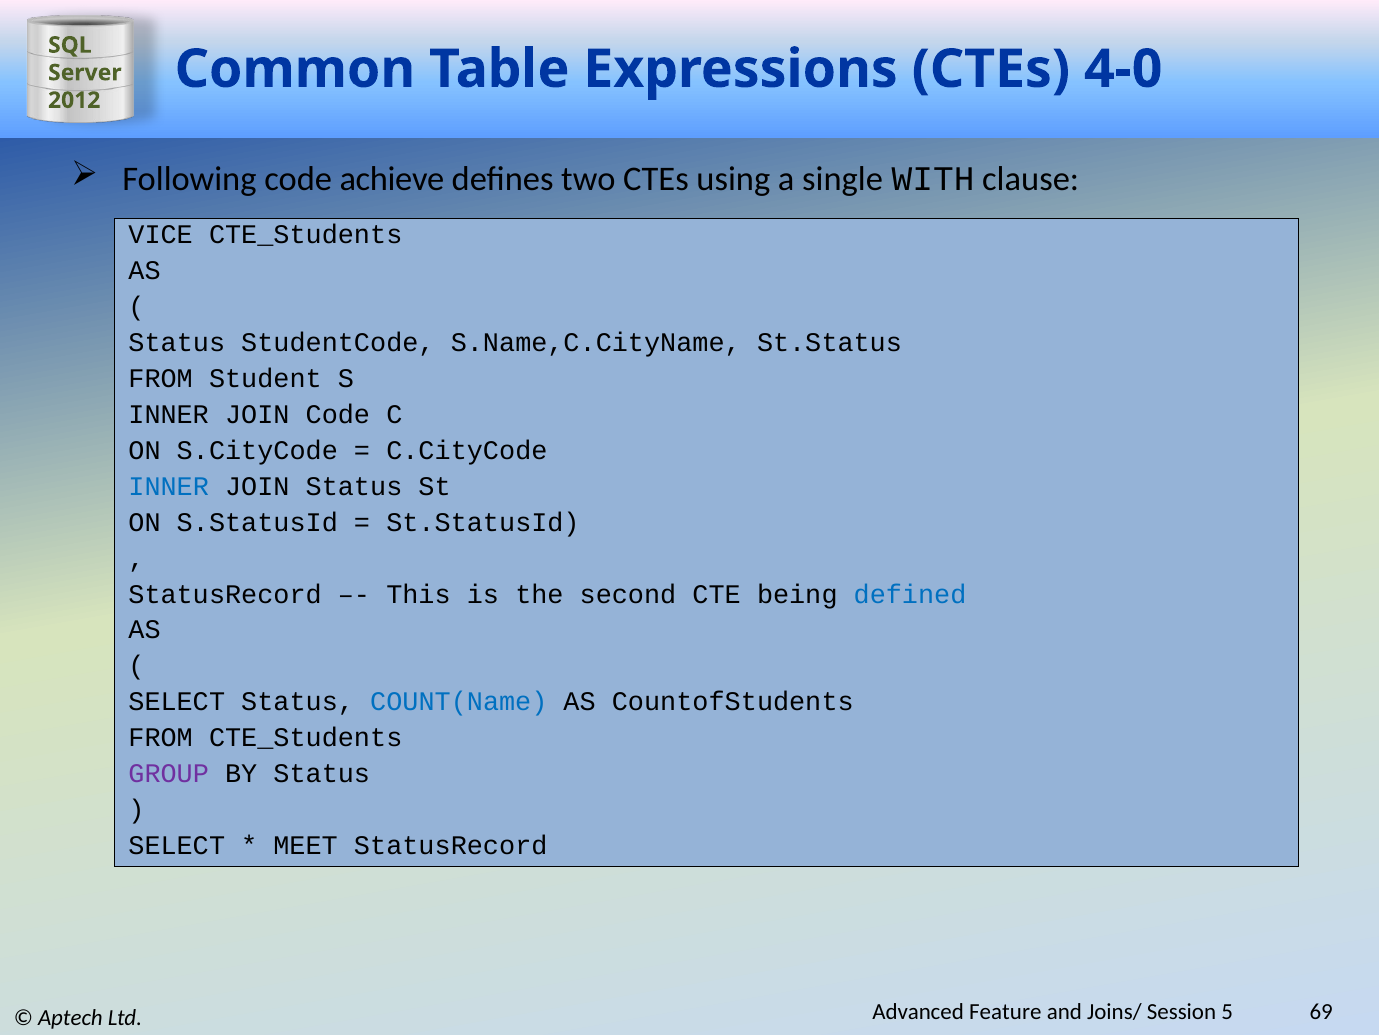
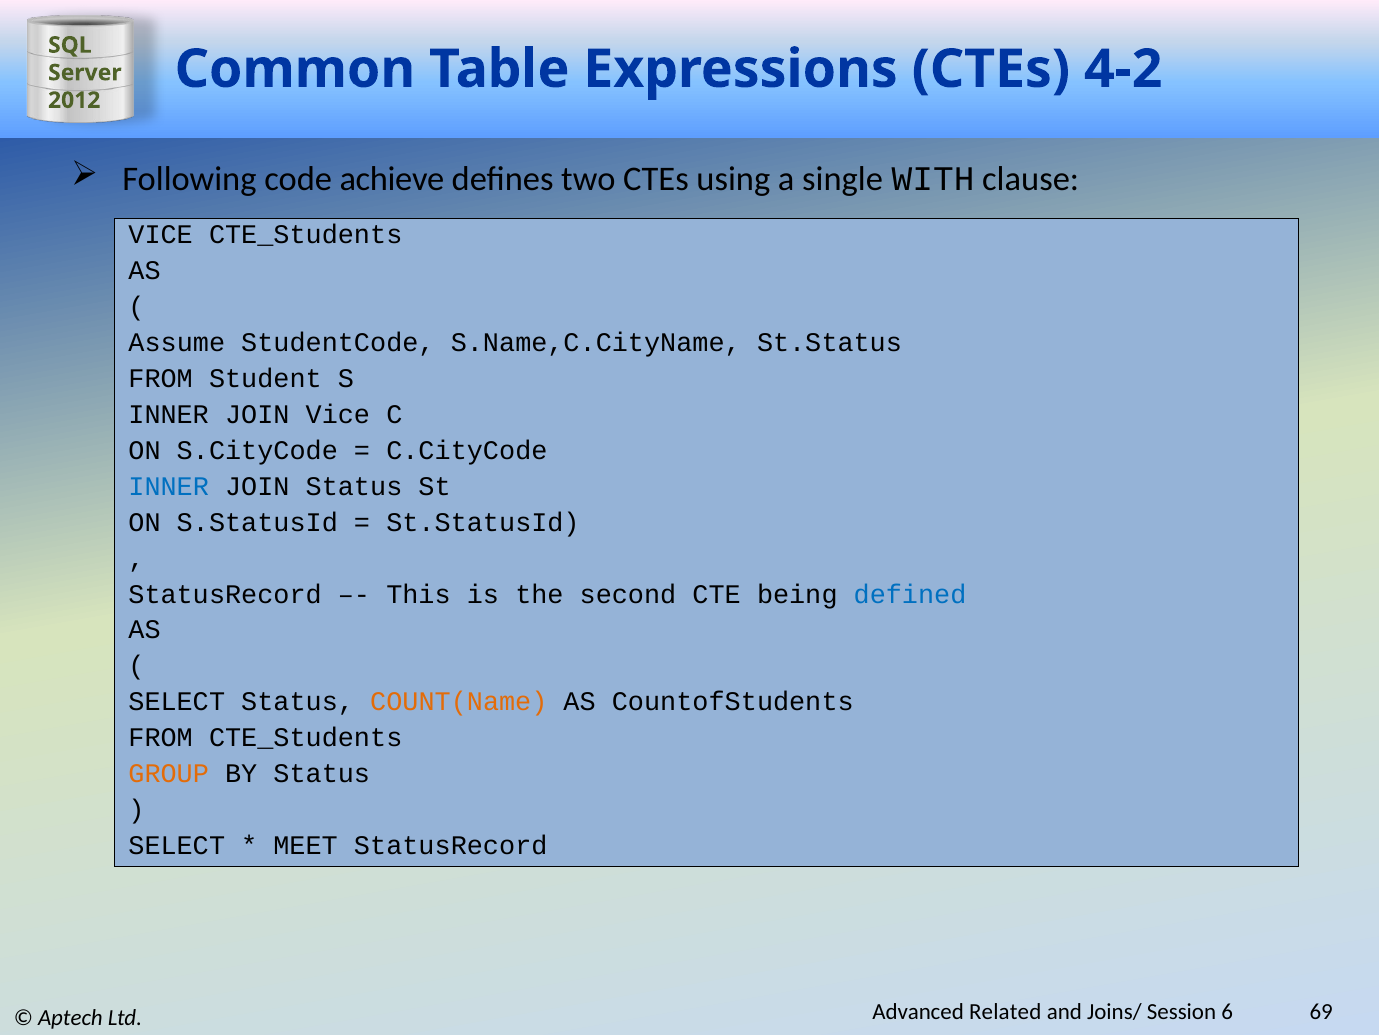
4-0: 4-0 -> 4-2 (1123, 69)
Status: Status -> Assume (177, 342)
JOIN Code: Code -> Vice (338, 414)
COUNT(Name colour: blue -> orange (459, 702)
GROUP colour: purple -> orange (169, 773)
Feature: Feature -> Related (1005, 1012)
5: 5 -> 6 (1227, 1012)
